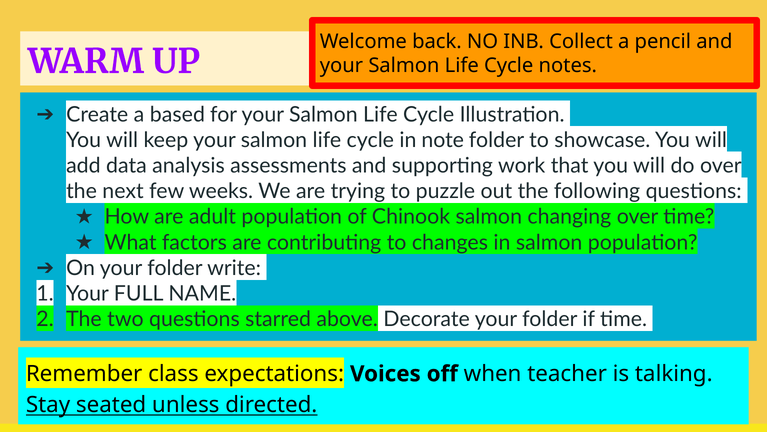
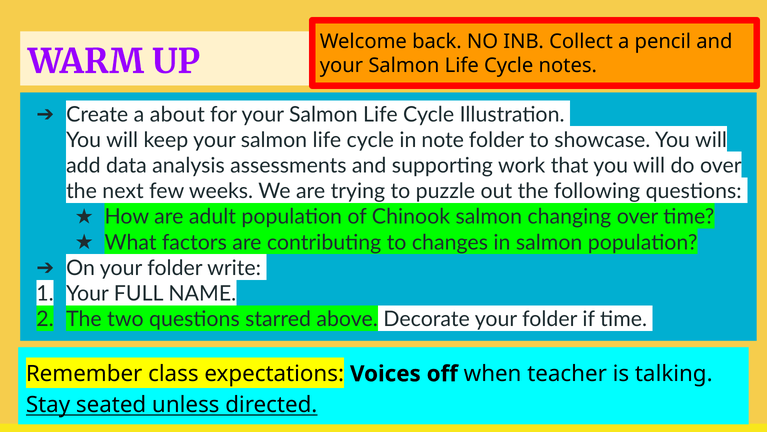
based: based -> about (177, 114)
